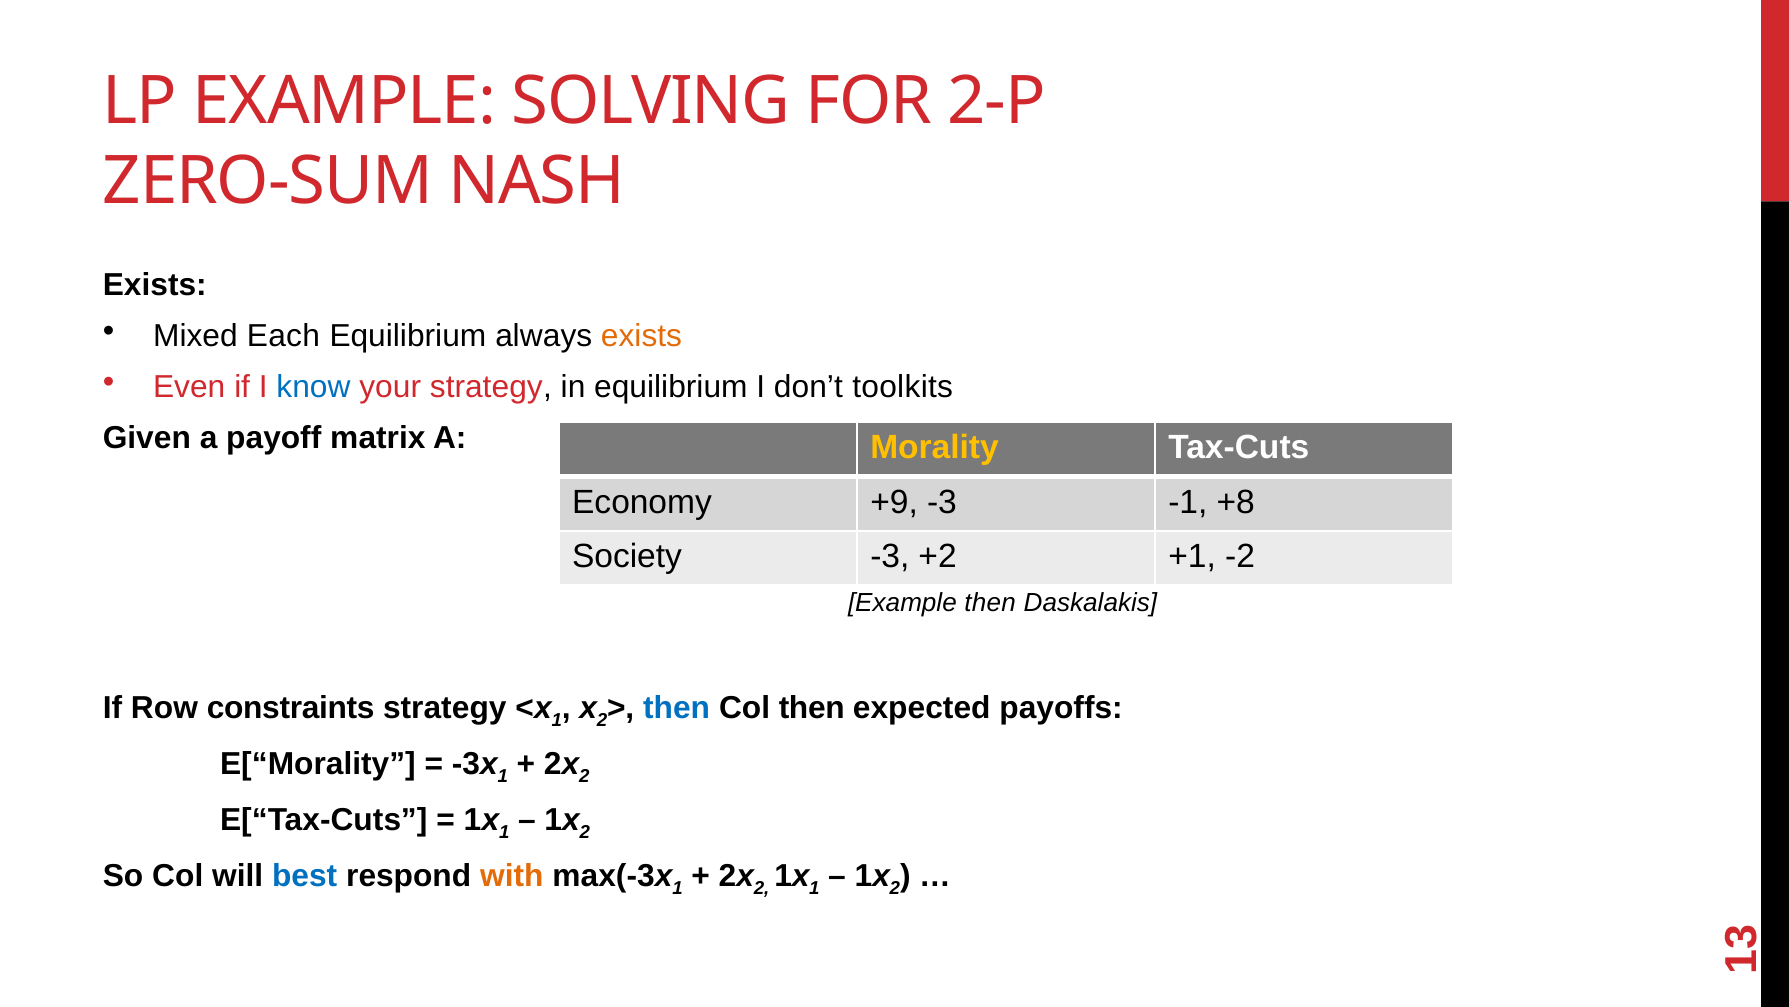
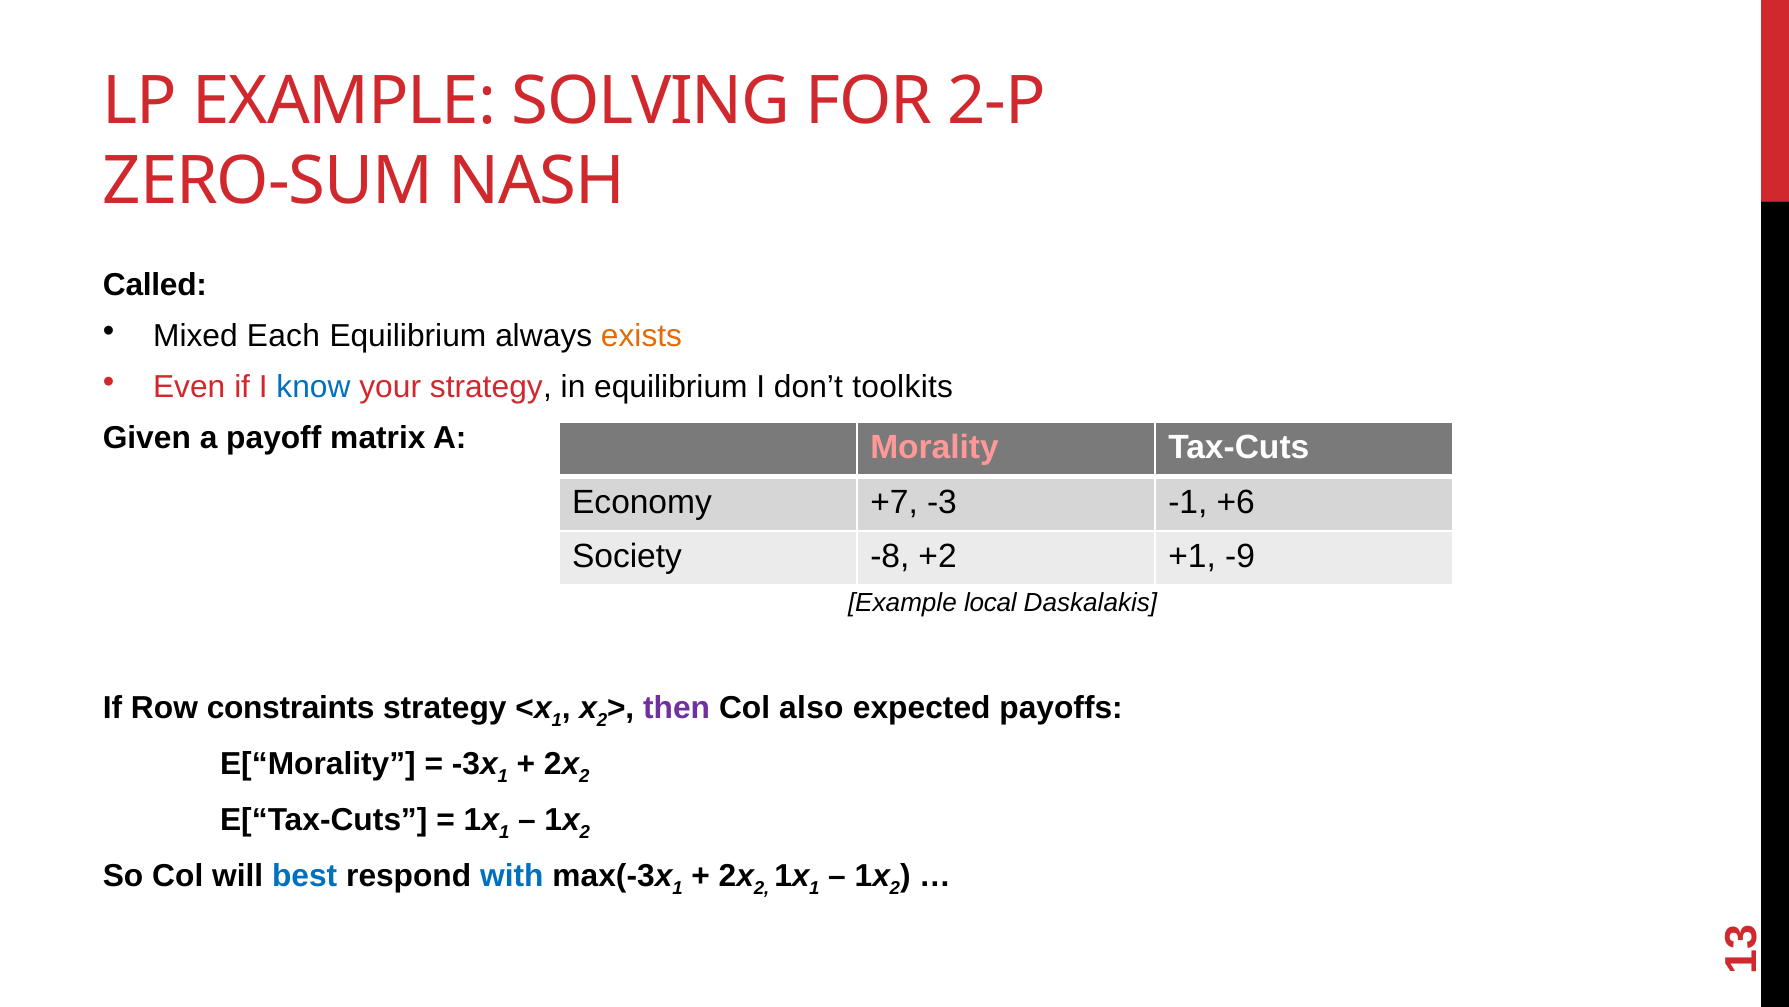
Exists: Exists -> Called (155, 285)
Morality colour: yellow -> pink (934, 448)
+9: +9 -> +7 (894, 502)
+8: +8 -> +6 (1236, 502)
Society -3: -3 -> -8 (890, 556)
-2: -2 -> -9 (1240, 556)
Example then: then -> local (990, 602)
then colour: blue -> purple (677, 708)
Col then: then -> also (811, 708)
with colour: orange -> blue (512, 875)
